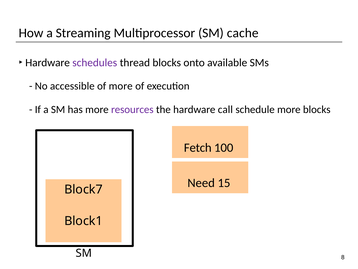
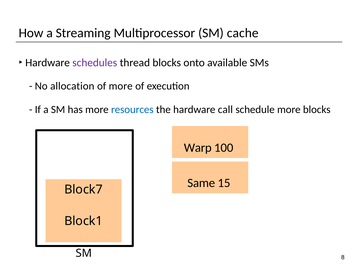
accessible: accessible -> allocation (72, 86)
resources colour: purple -> blue (132, 109)
Fetch: Fetch -> Warp (198, 147)
Need: Need -> Same (201, 183)
